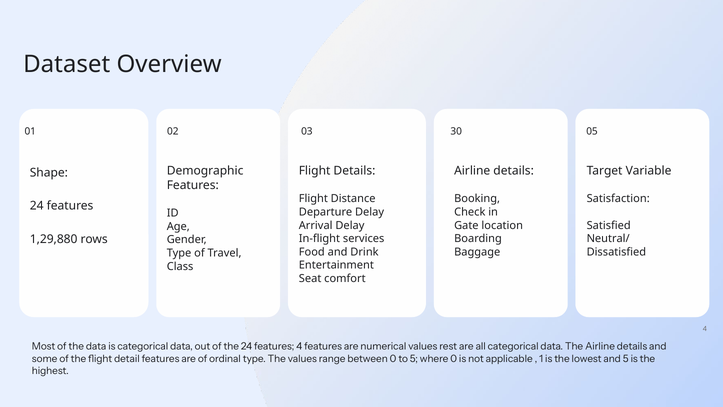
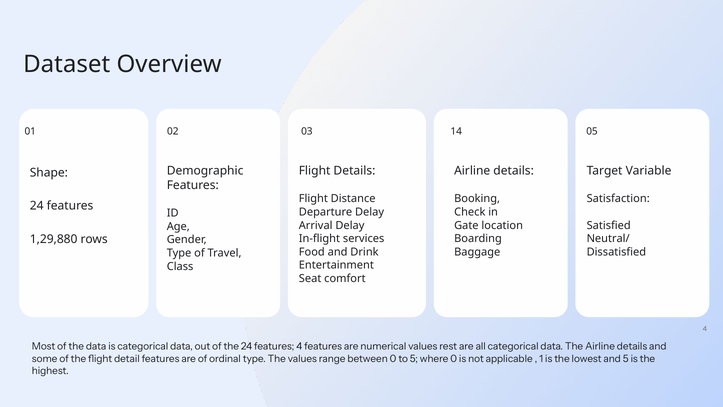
30: 30 -> 14 (456, 132)
